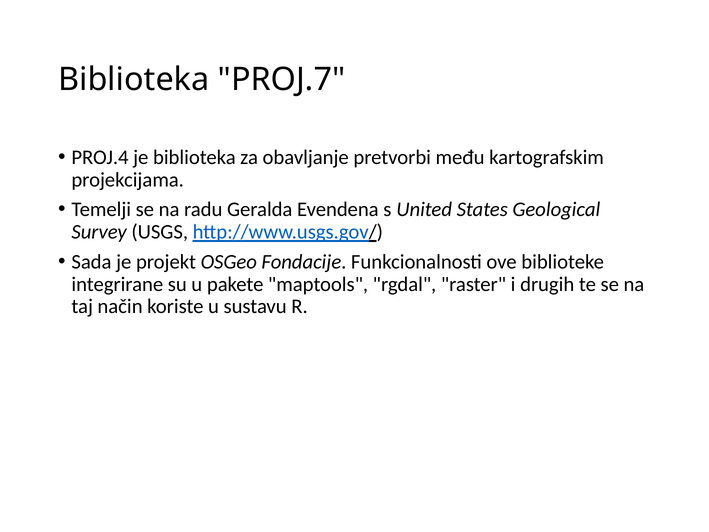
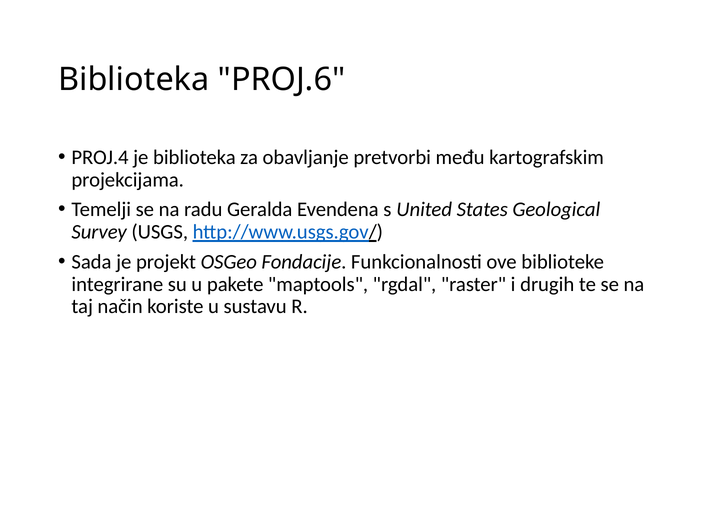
PROJ.7: PROJ.7 -> PROJ.6 (282, 80)
